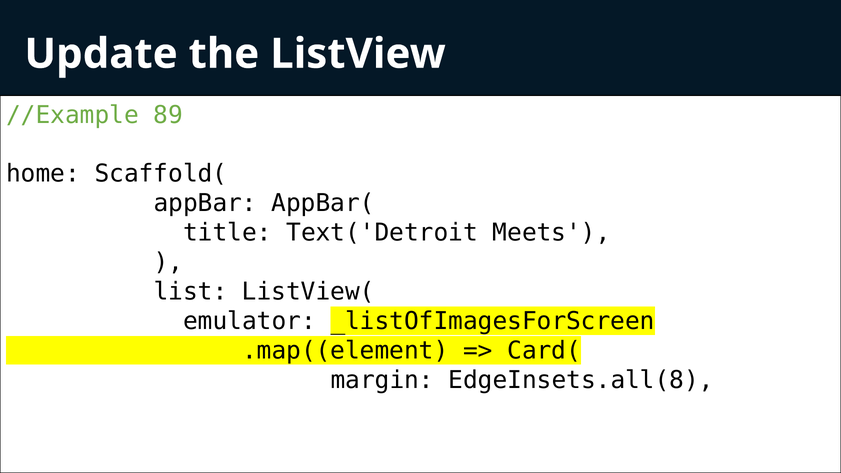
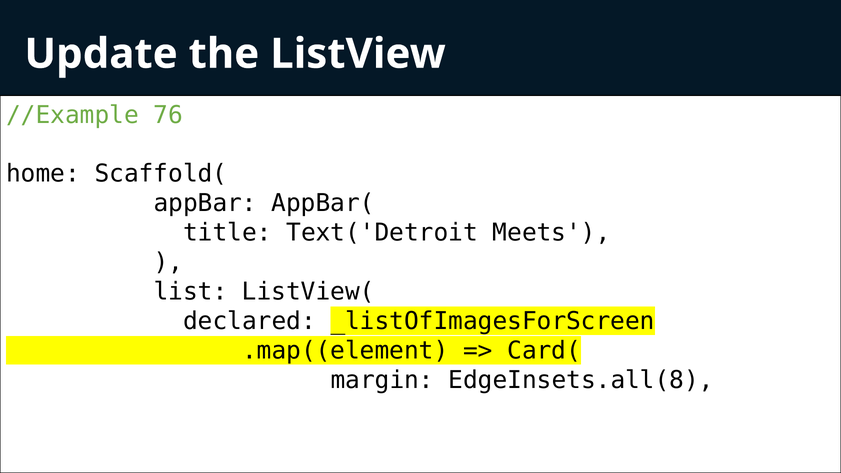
89: 89 -> 76 (168, 115)
emulator: emulator -> declared (249, 321)
